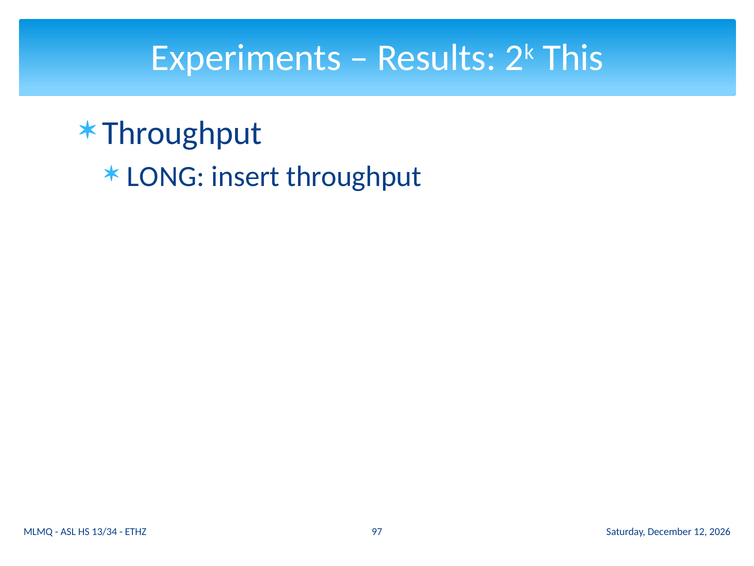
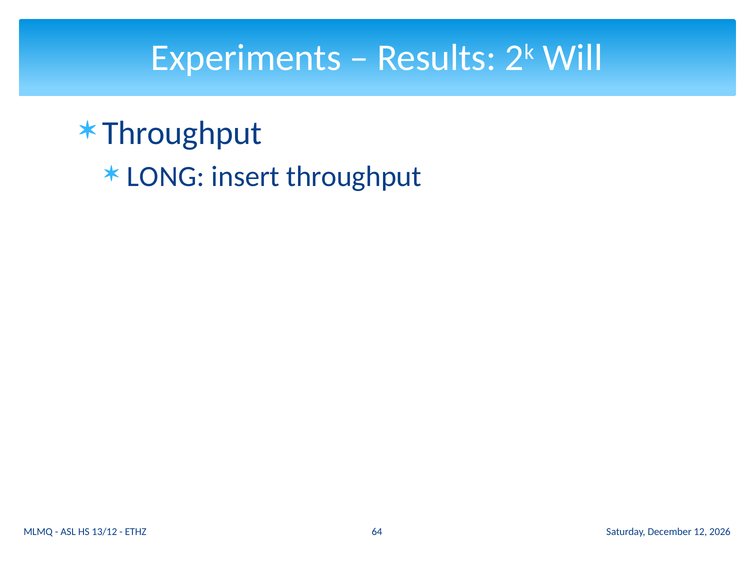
This: This -> Will (573, 58)
13/34: 13/34 -> 13/12 (104, 531)
97: 97 -> 64 (377, 531)
